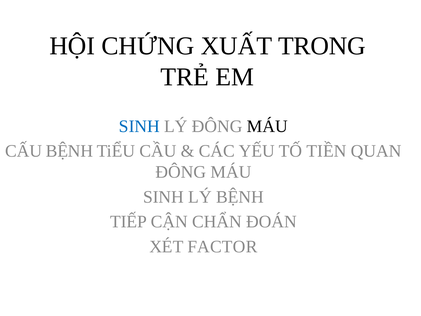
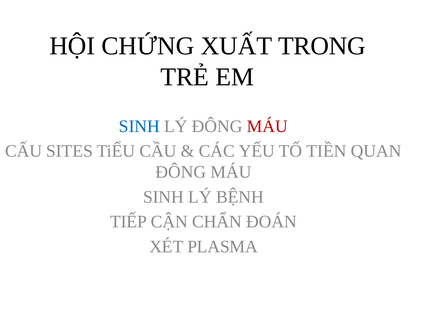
MÁU colour: black -> red (267, 126)
CẤU BỆNH: BỆNH -> SITES (69, 151)
FACTOR: FACTOR -> PLASMA (223, 246)
